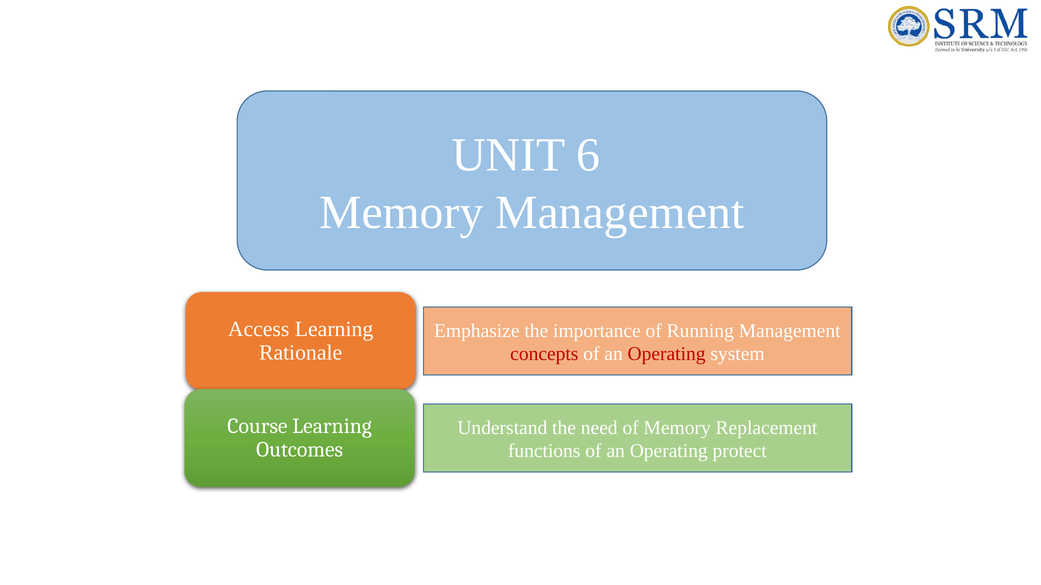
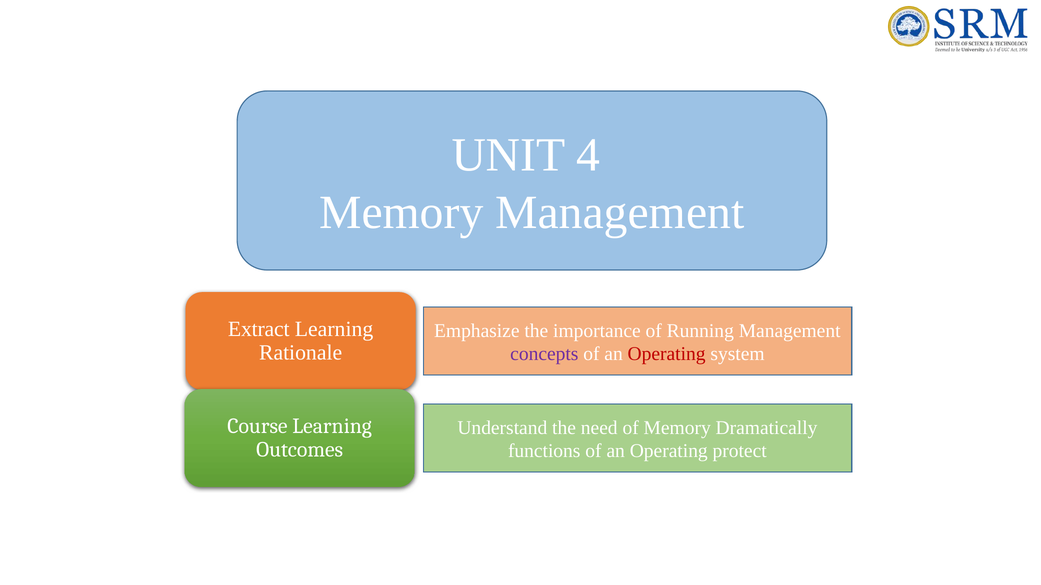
6: 6 -> 4 (588, 155)
Access: Access -> Extract (259, 329)
concepts colour: red -> purple (544, 354)
Replacement: Replacement -> Dramatically (767, 428)
